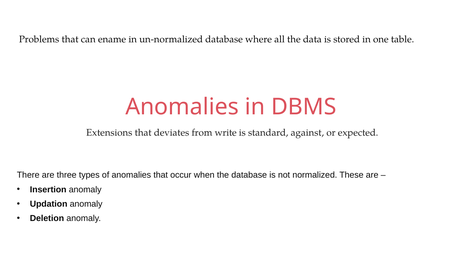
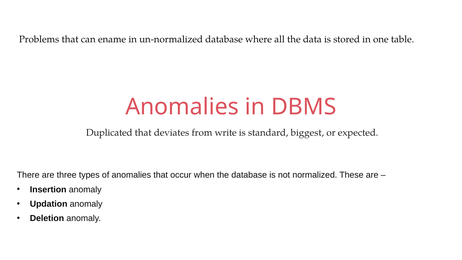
Extensions: Extensions -> Duplicated (109, 133)
against: against -> biggest (307, 133)
